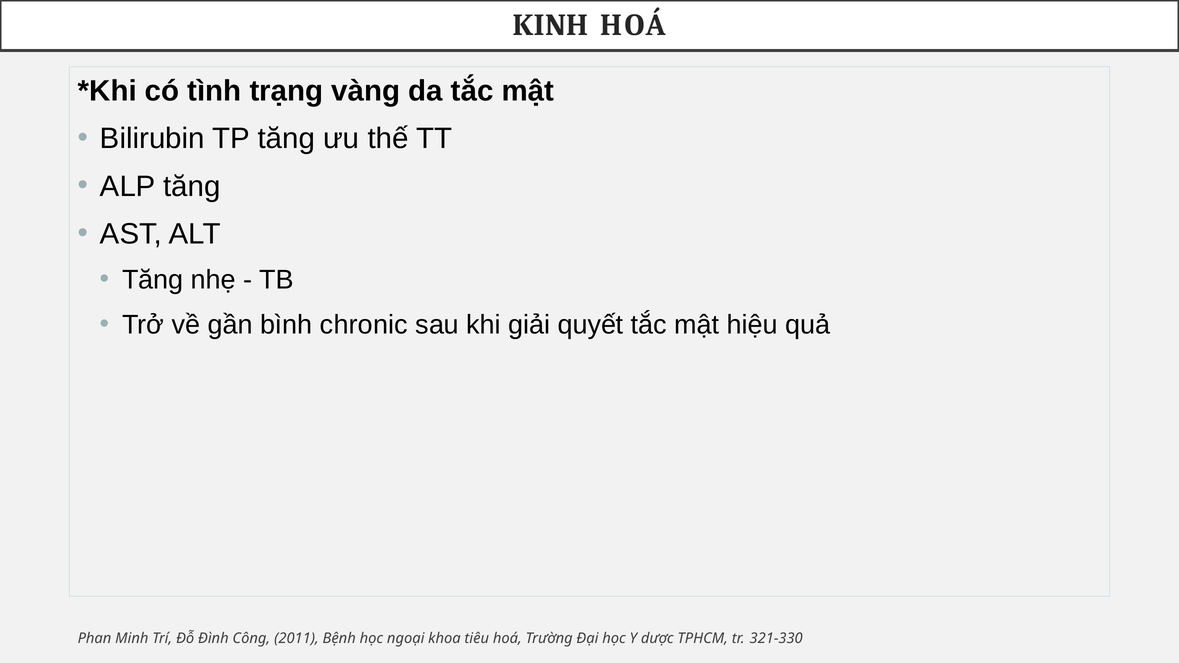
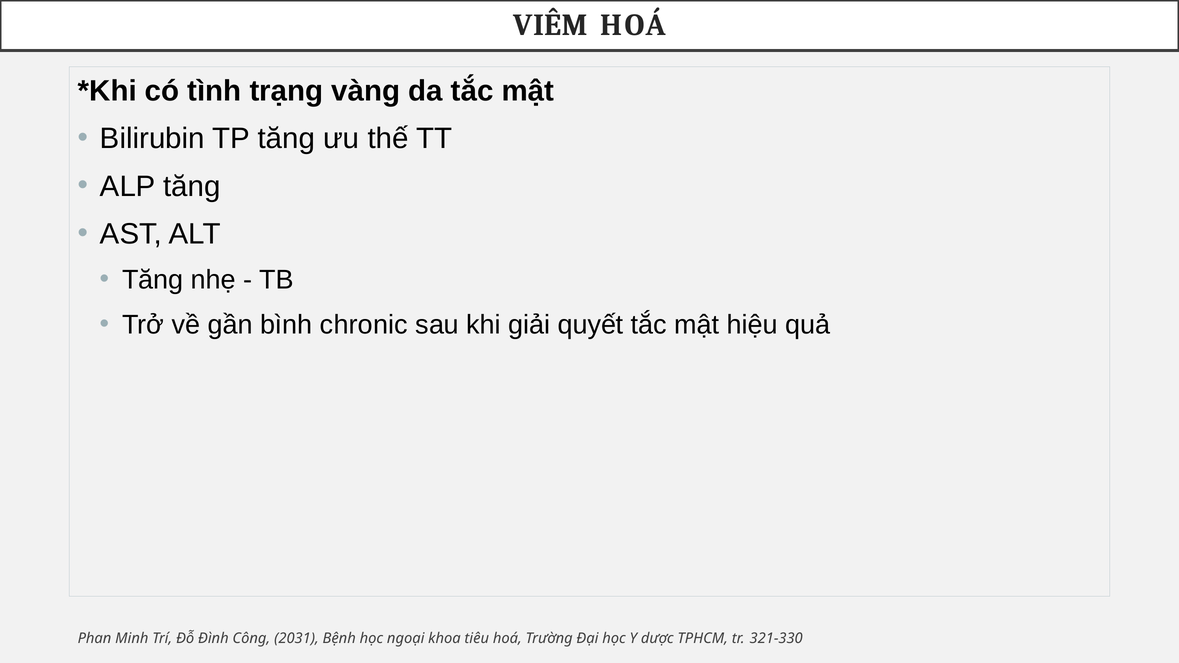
KINH: KINH -> VIÊM (551, 25)
2011: 2011 -> 2031 (296, 639)
